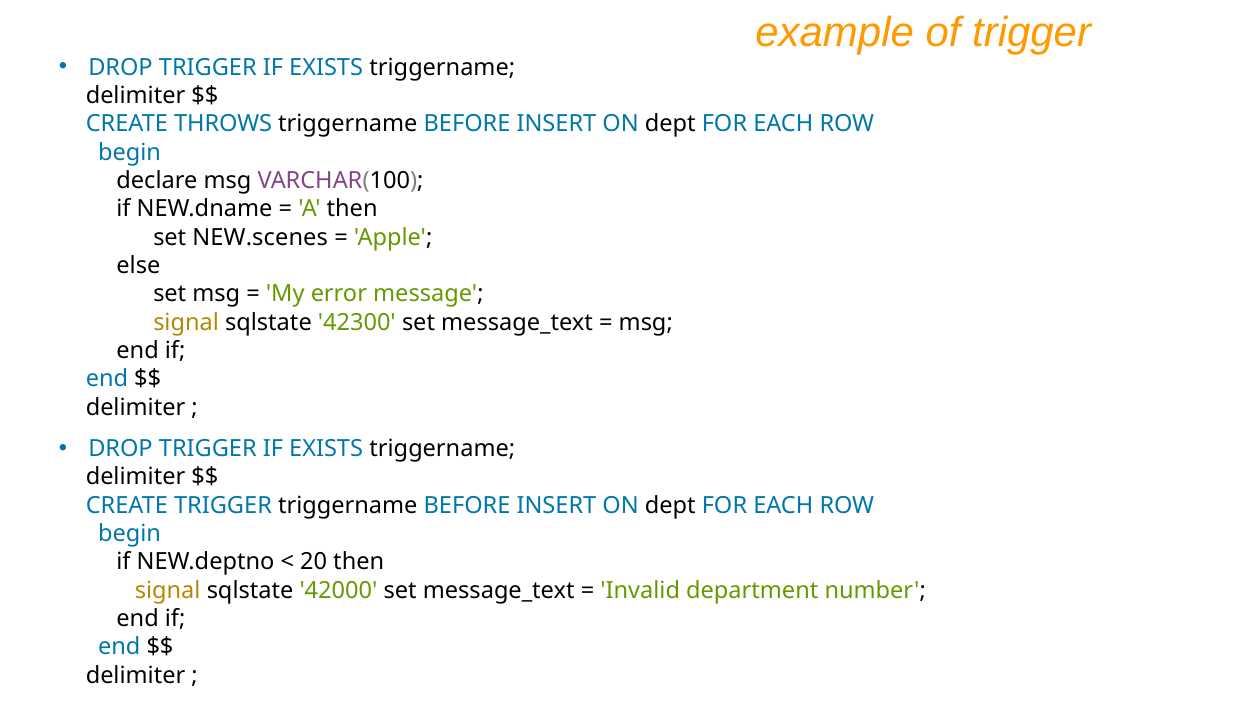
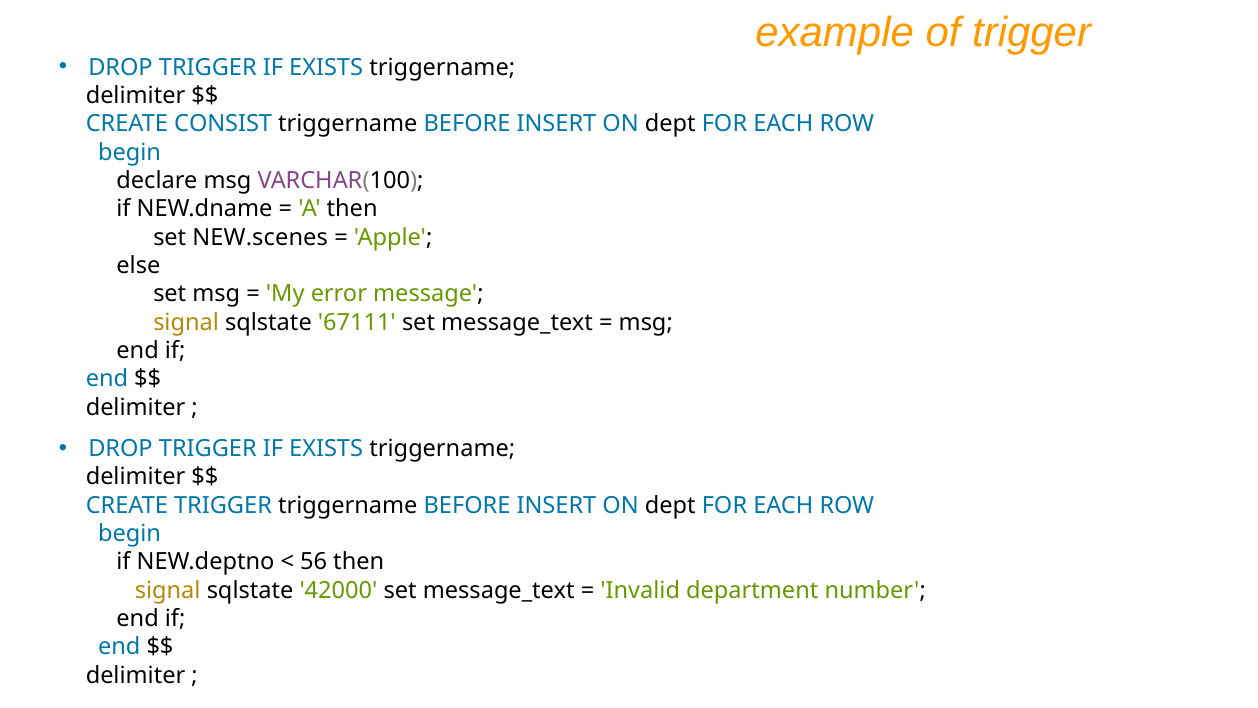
THROWS: THROWS -> CONSIST (223, 124)
42300: 42300 -> 67111 (357, 322)
20: 20 -> 56 (314, 562)
